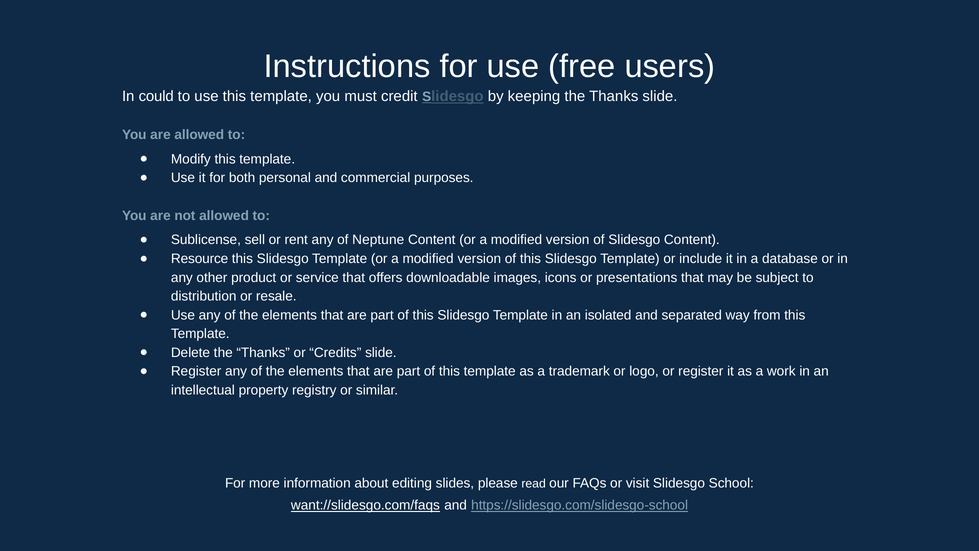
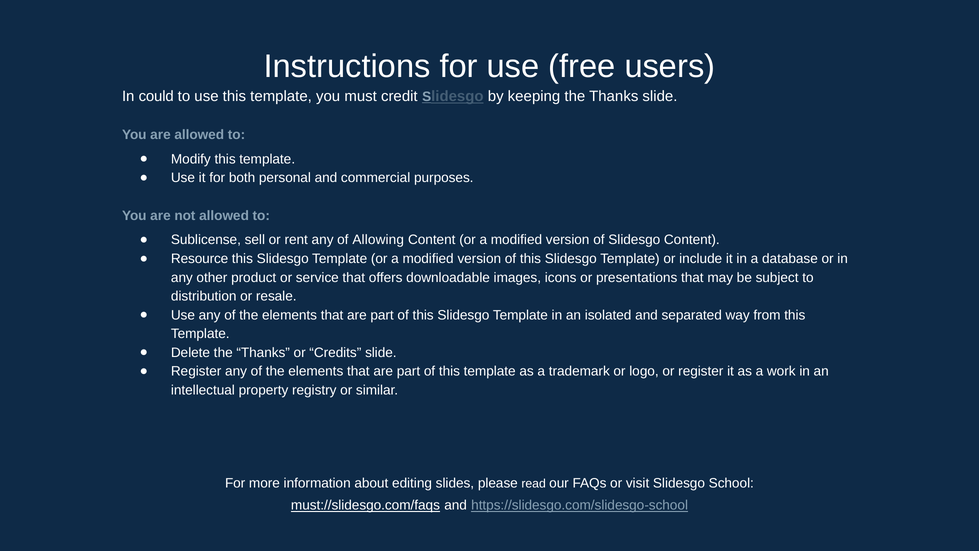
Neptune: Neptune -> Allowing (378, 240)
want://slidesgo.com/faqs: want://slidesgo.com/faqs -> must://slidesgo.com/faqs (365, 505)
